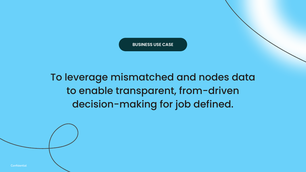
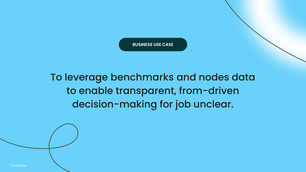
mismatched: mismatched -> benchmarks (142, 77)
defined: defined -> unclear (213, 104)
